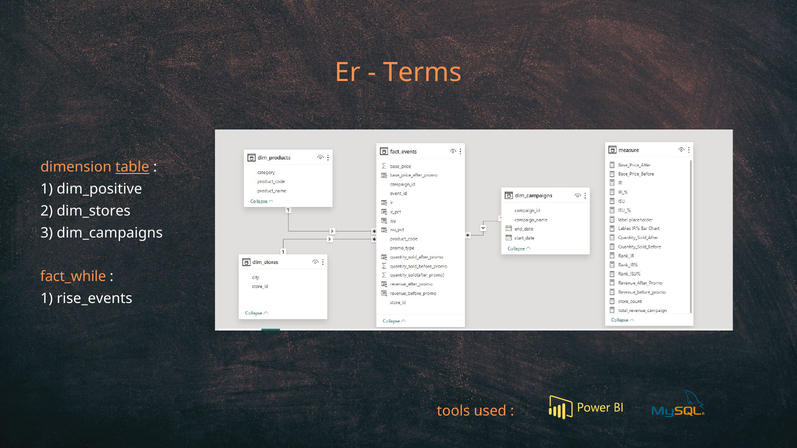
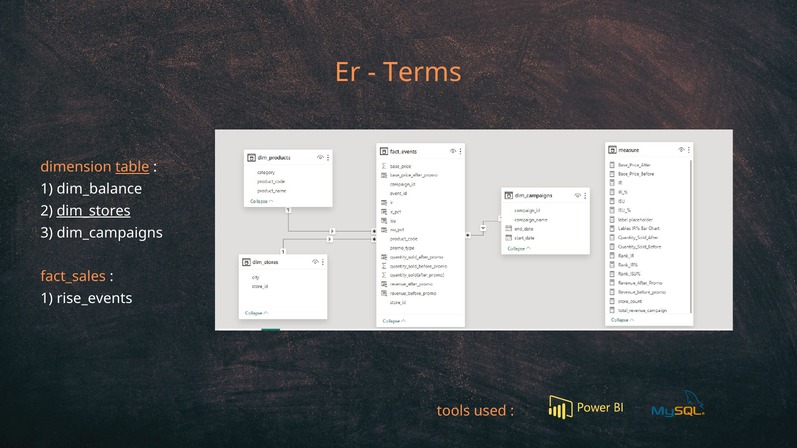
dim_positive: dim_positive -> dim_balance (99, 189)
dim_stores underline: none -> present (94, 211)
fact_while: fact_while -> fact_sales (73, 277)
